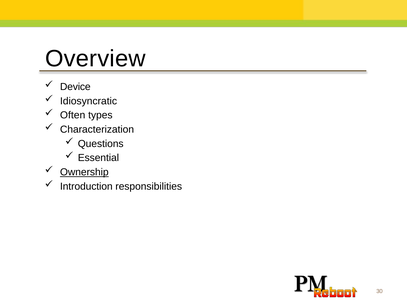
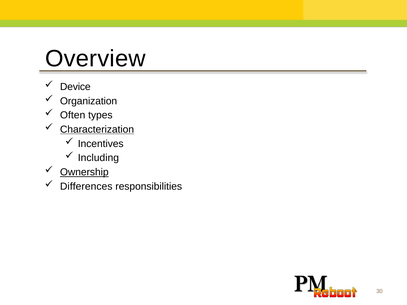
Idiosyncratic: Idiosyncratic -> Organization (89, 101)
Characterization underline: none -> present (97, 130)
Questions: Questions -> Incentives (101, 144)
Essential: Essential -> Including (98, 158)
Introduction: Introduction -> Differences (86, 187)
